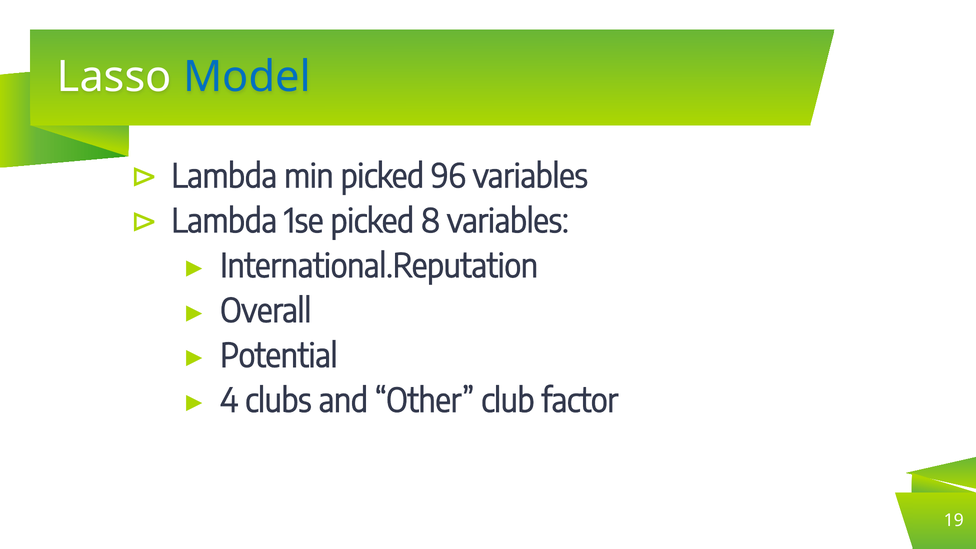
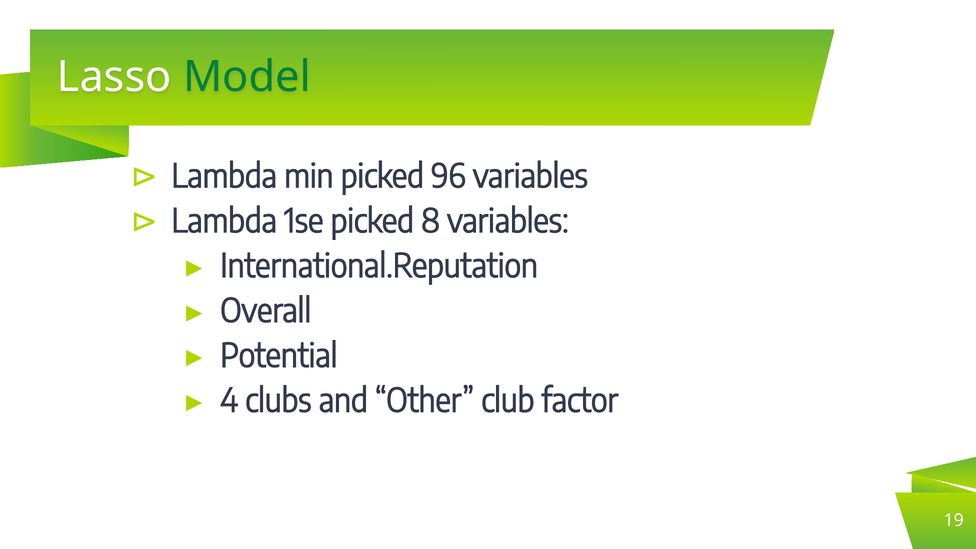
Model colour: blue -> green (247, 77)
